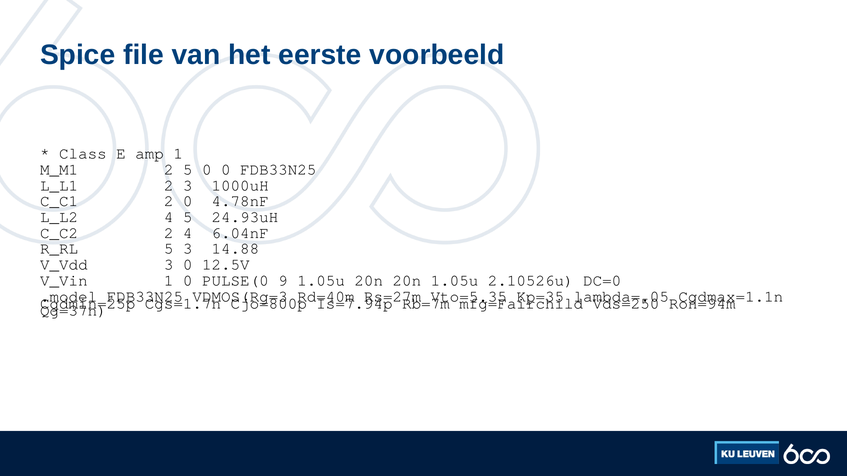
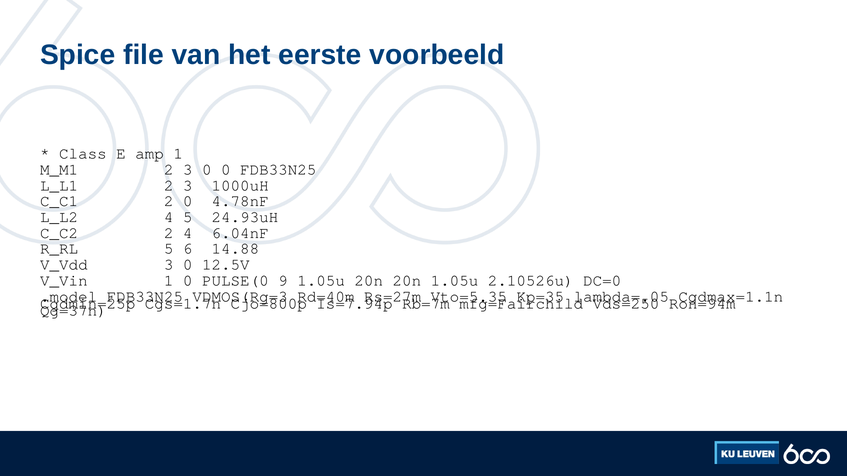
M_M1 2 5: 5 -> 3 (188, 170)
5 3: 3 -> 6 (188, 249)
